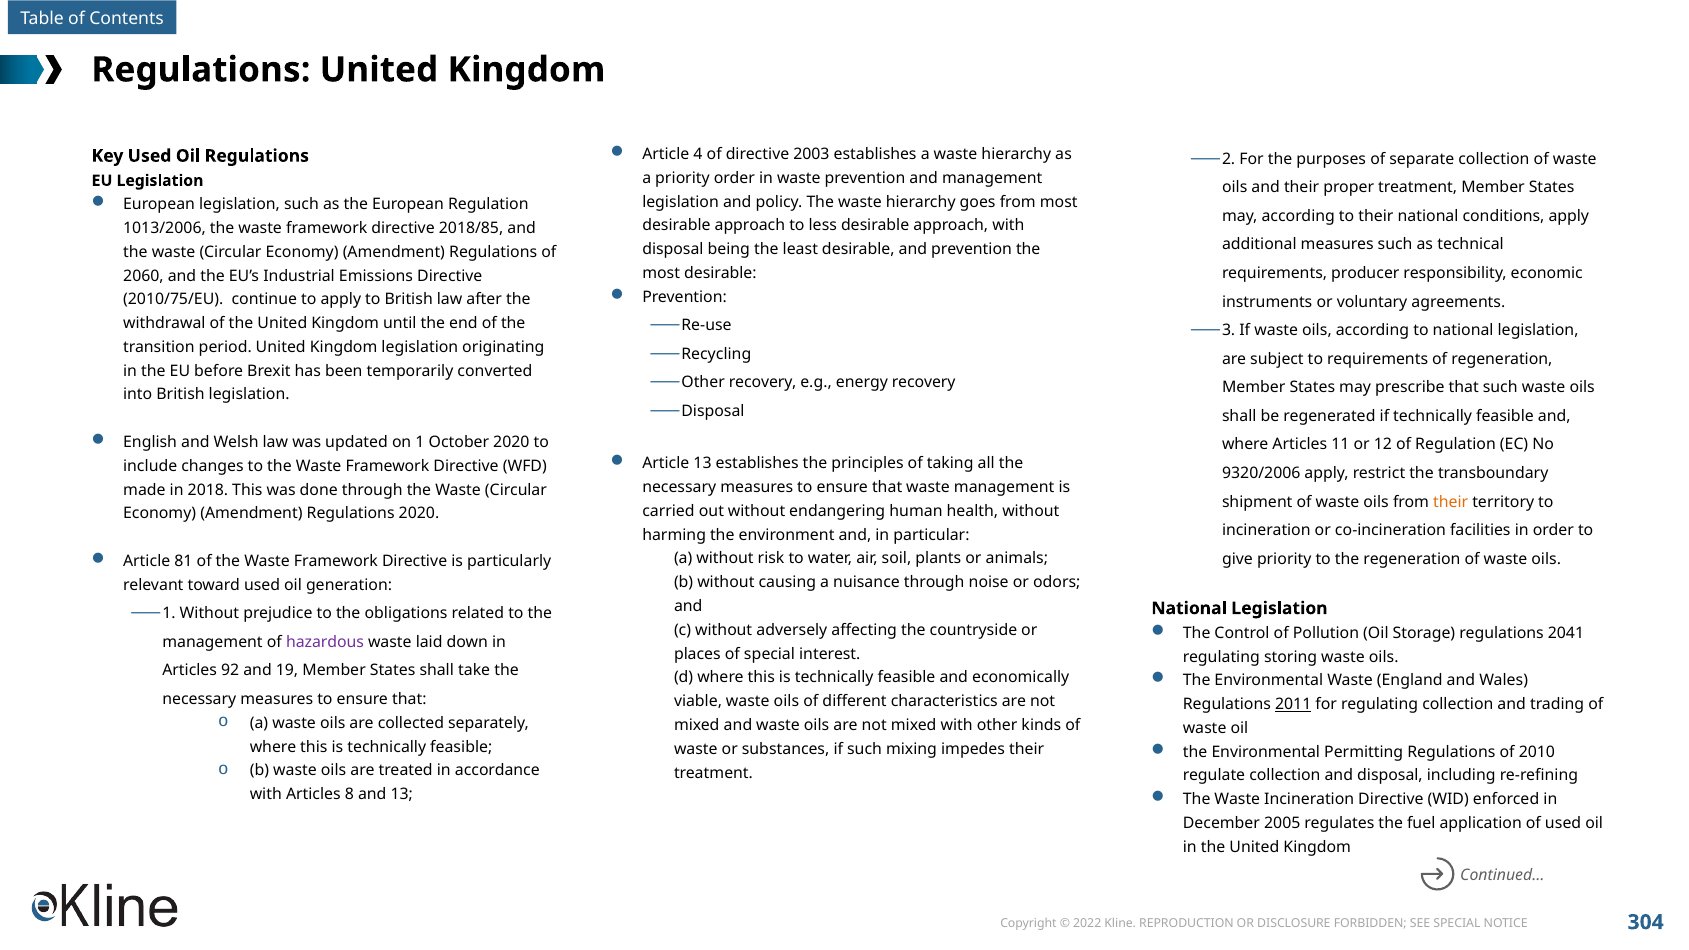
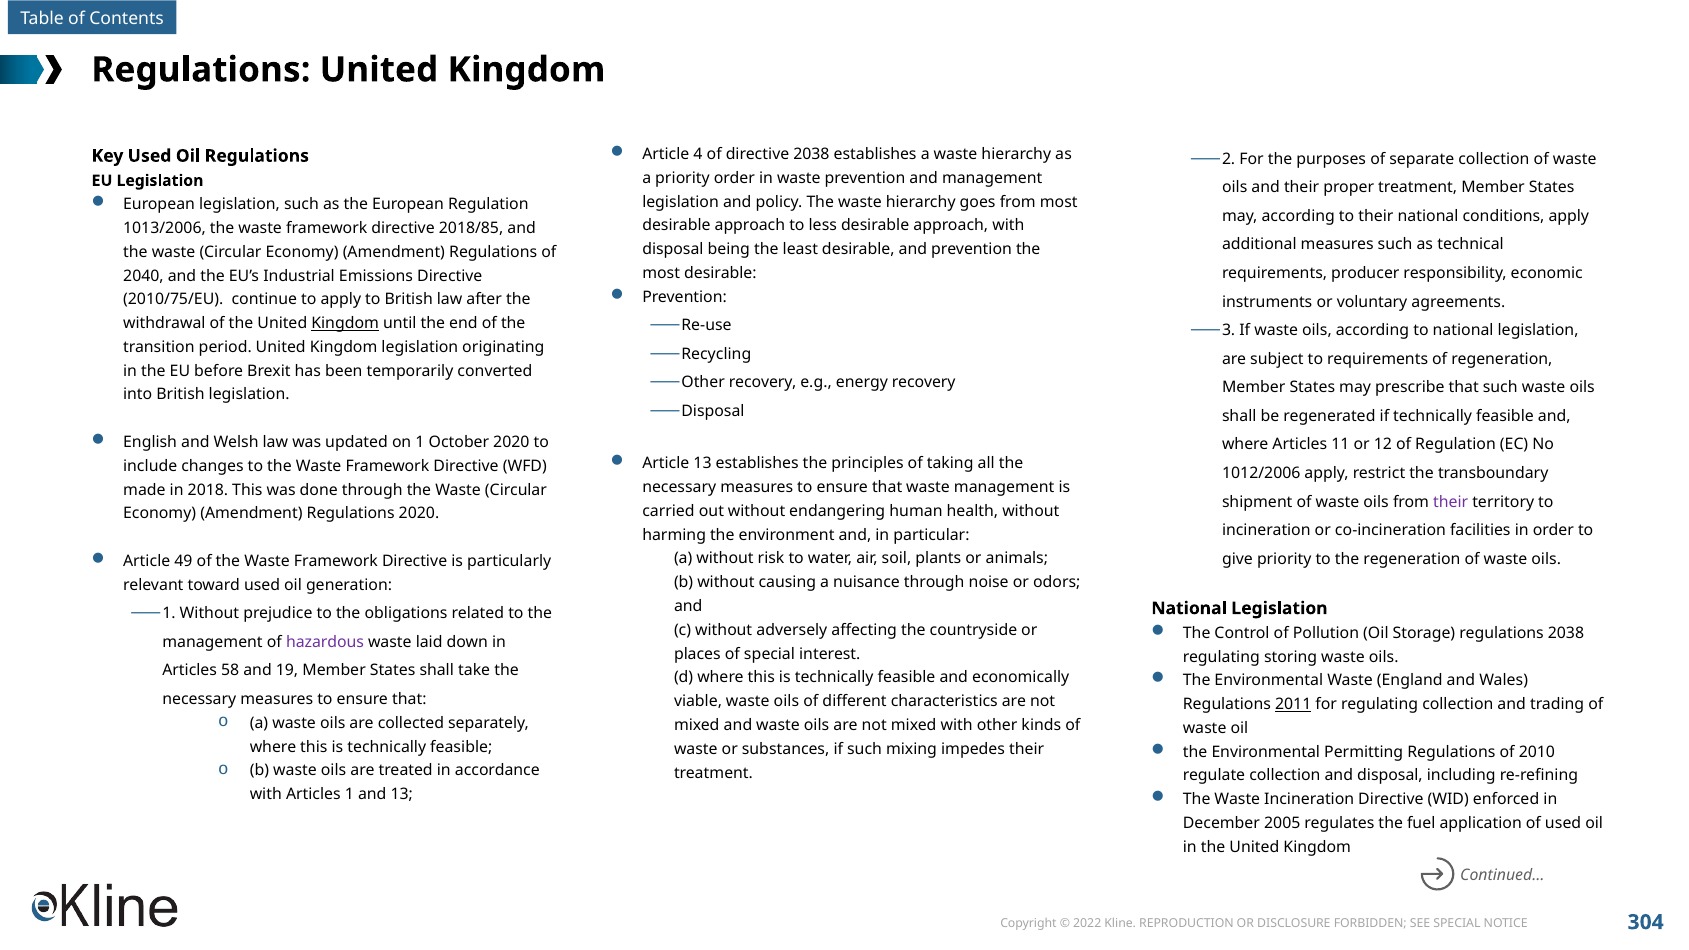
directive 2003: 2003 -> 2038 (811, 154)
2060: 2060 -> 2040 (143, 276)
Kingdom underline: none -> present (345, 323)
9320/2006: 9320/2006 -> 1012/2006 (1261, 473)
their colour: orange -> purple (1451, 502)
81: 81 -> 49 (183, 561)
regulations 2041: 2041 -> 2038 (1566, 633)
92: 92 -> 58 (230, 671)
Articles 8: 8 -> 1 (349, 795)
